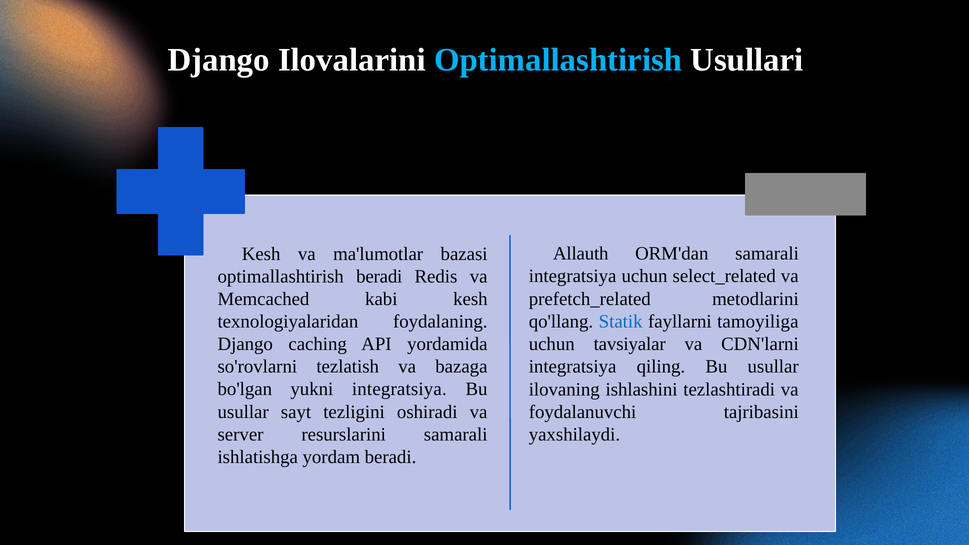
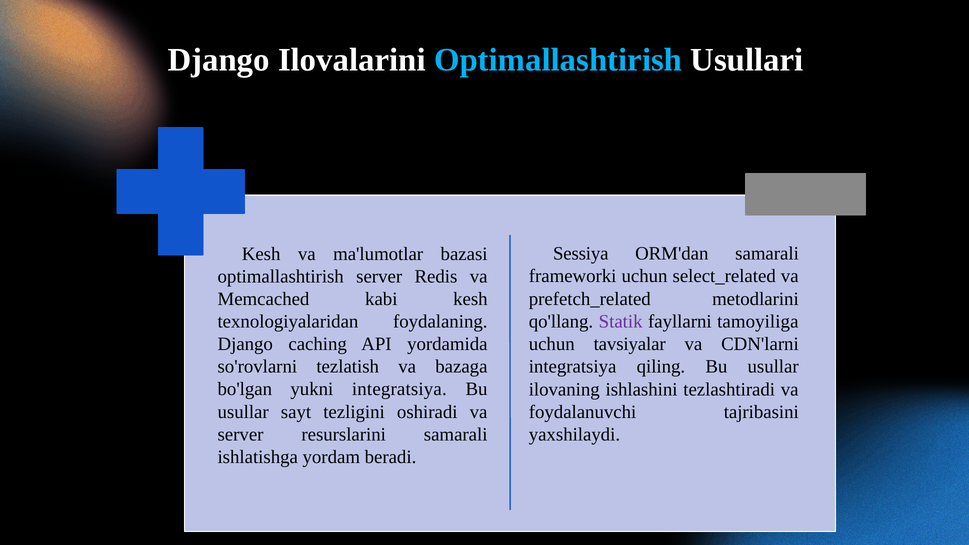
Allauth: Allauth -> Sessiya (581, 254)
integratsiya: integratsiya -> frameworki (573, 276)
optimallashtirish beradi: beradi -> server (379, 276)
Statik colour: blue -> purple (621, 322)
